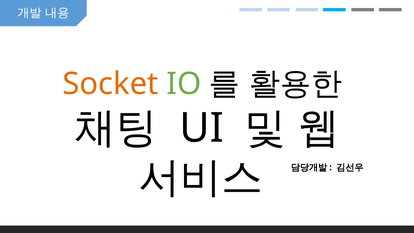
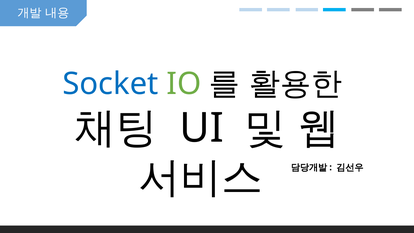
Socket colour: orange -> blue (110, 84)
